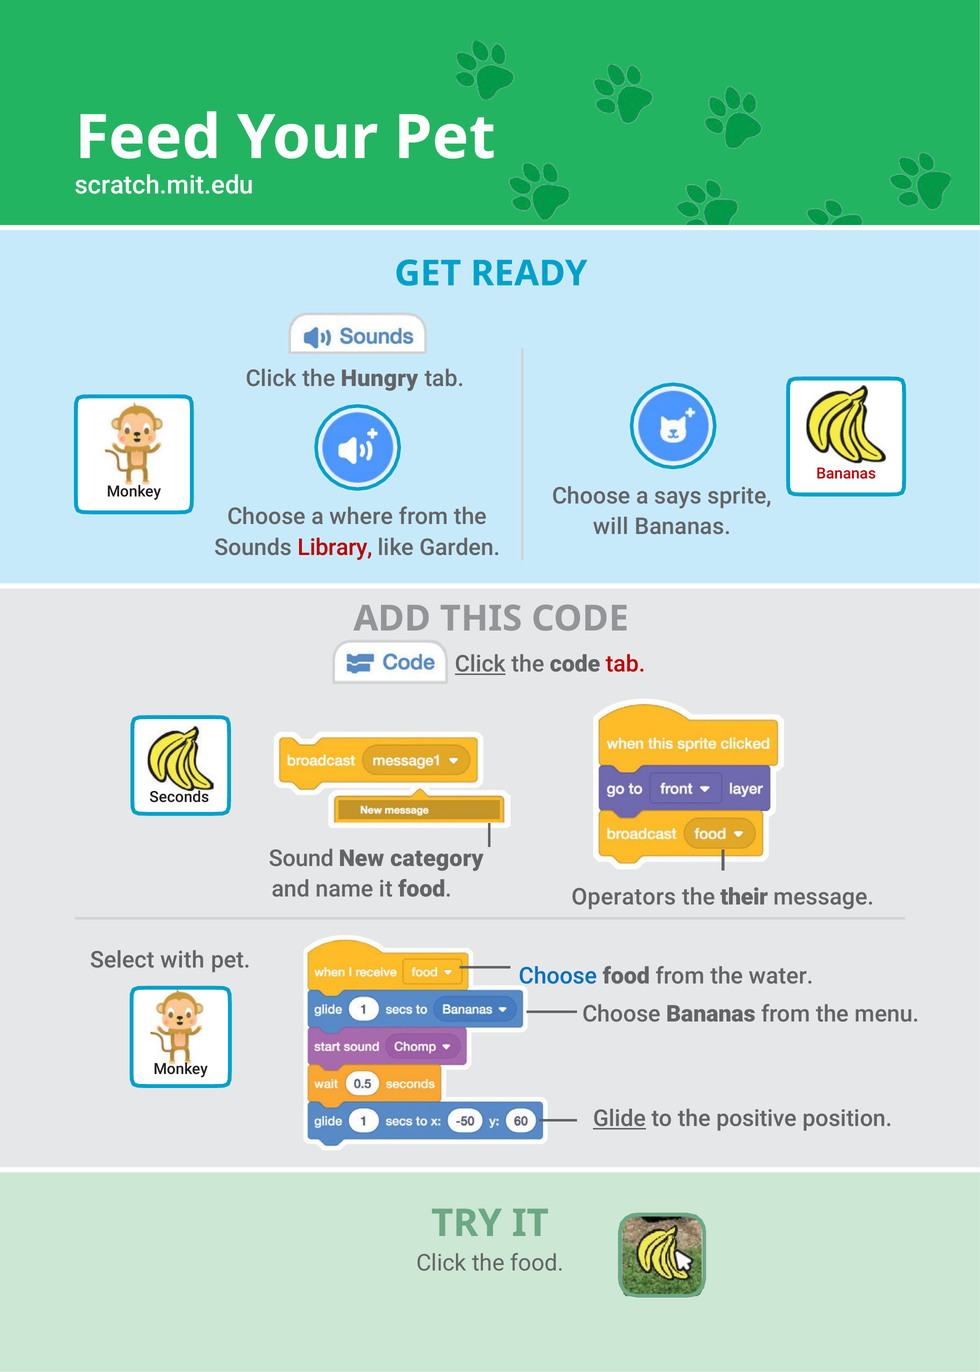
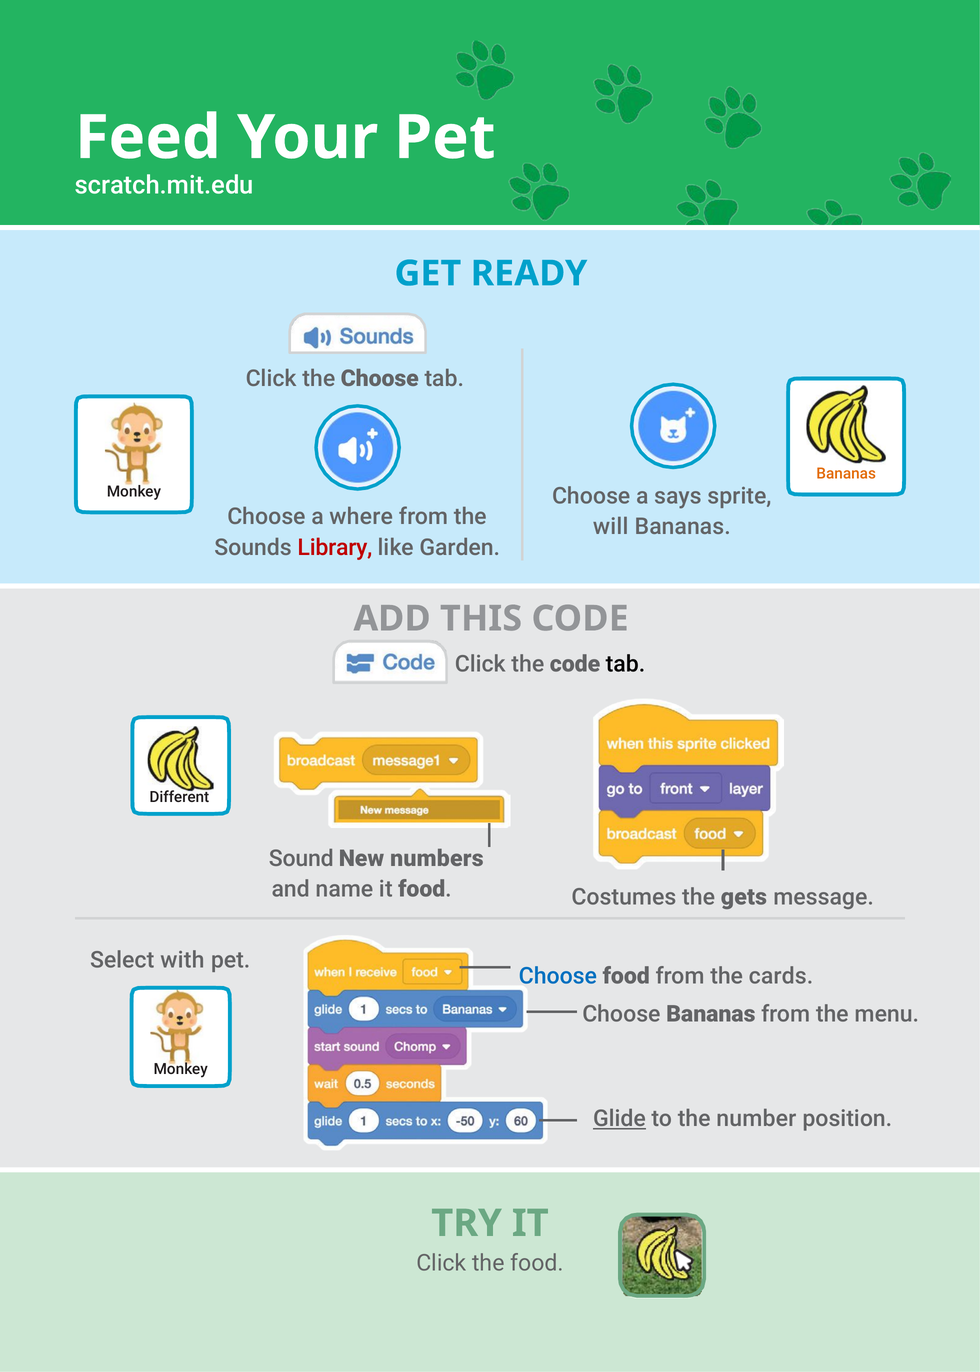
the Hungry: Hungry -> Choose (380, 379)
Bananas colour: red -> orange (846, 474)
Click underline: present -> none (480, 664)
tab colour: red -> black (625, 664)
Seconds: Seconds -> Different (179, 797)
category: category -> numbers (437, 859)
Operators: Operators -> Costumes (624, 897)
their: their -> gets (744, 897)
water: water -> cards (781, 976)
positive: positive -> number (756, 1119)
